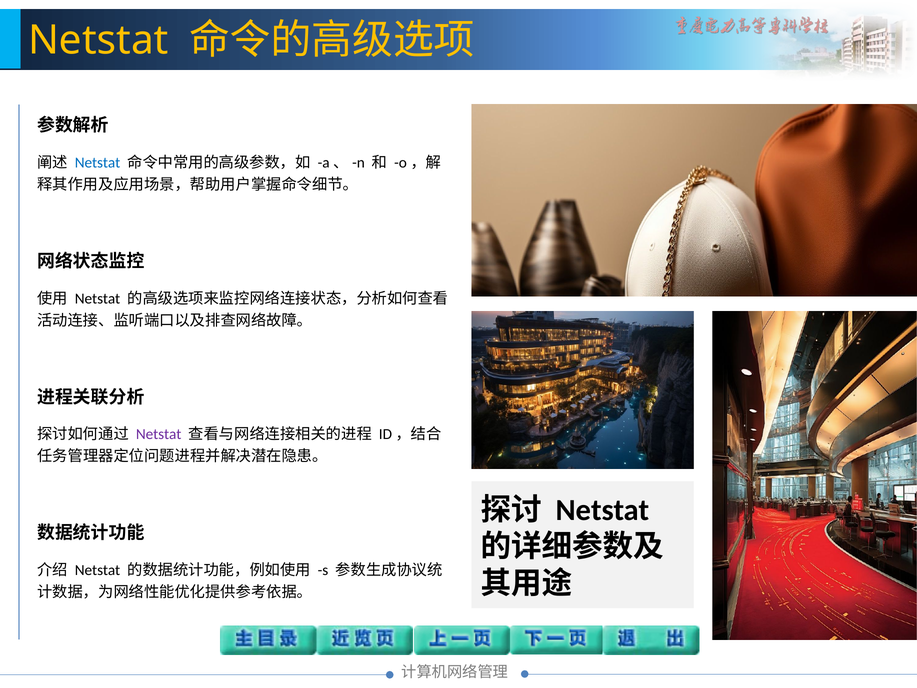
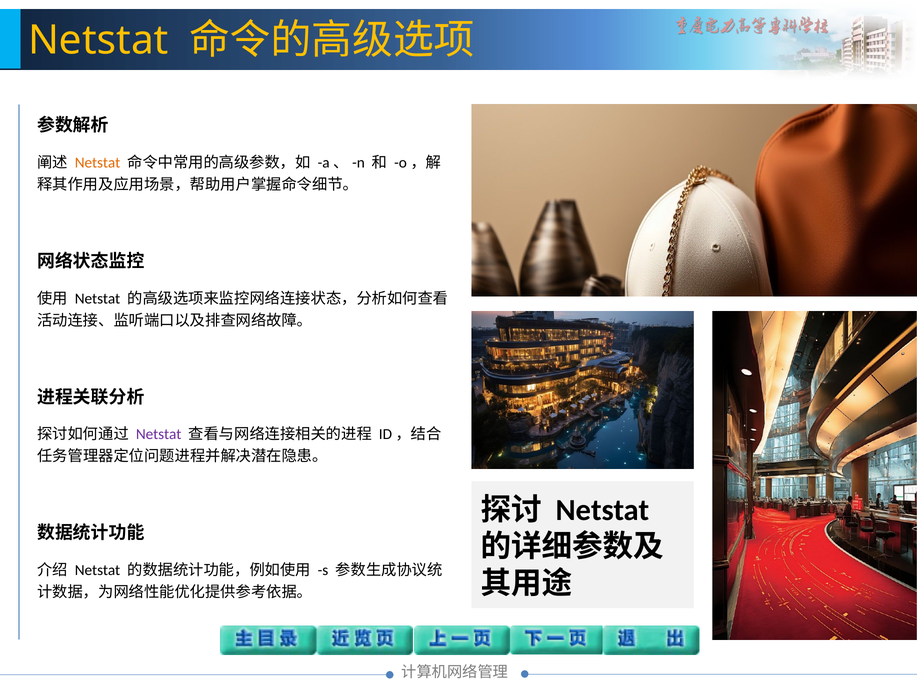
Netstat colour: blue -> orange (98, 163)
